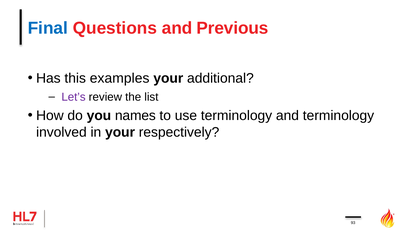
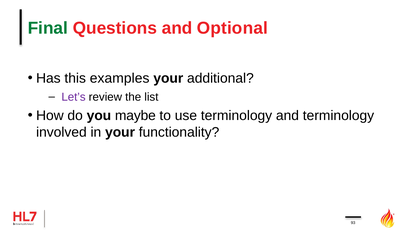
Final colour: blue -> green (48, 28)
Previous: Previous -> Optional (232, 28)
names: names -> maybe (135, 116)
respectively: respectively -> functionality (179, 132)
